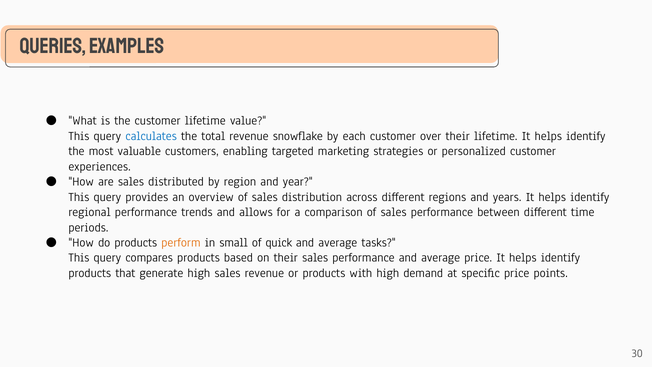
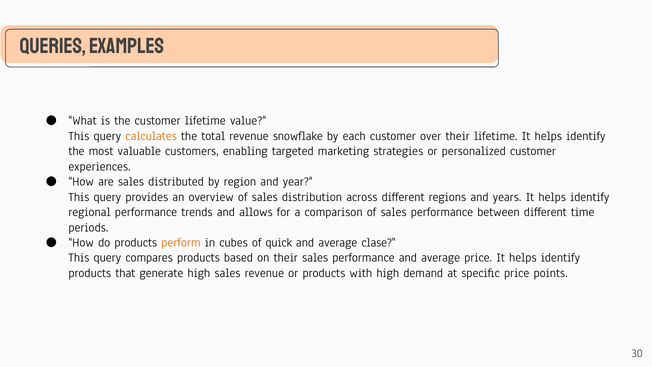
calculates colour: blue -> orange (151, 136)
small: small -> cubes (234, 242)
tasks: tasks -> clase (379, 242)
